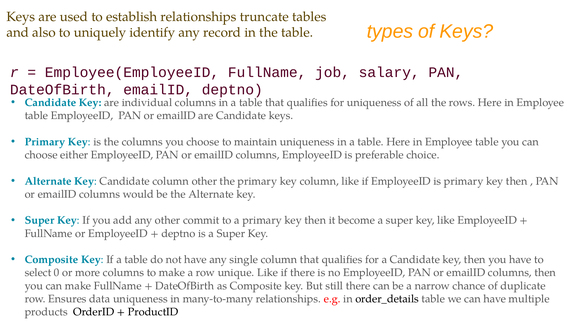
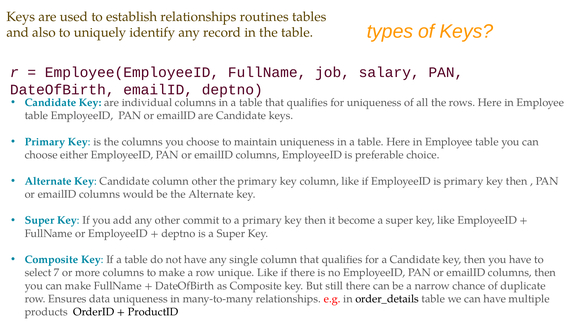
truncate: truncate -> routines (264, 17)
0: 0 -> 7 (57, 273)
